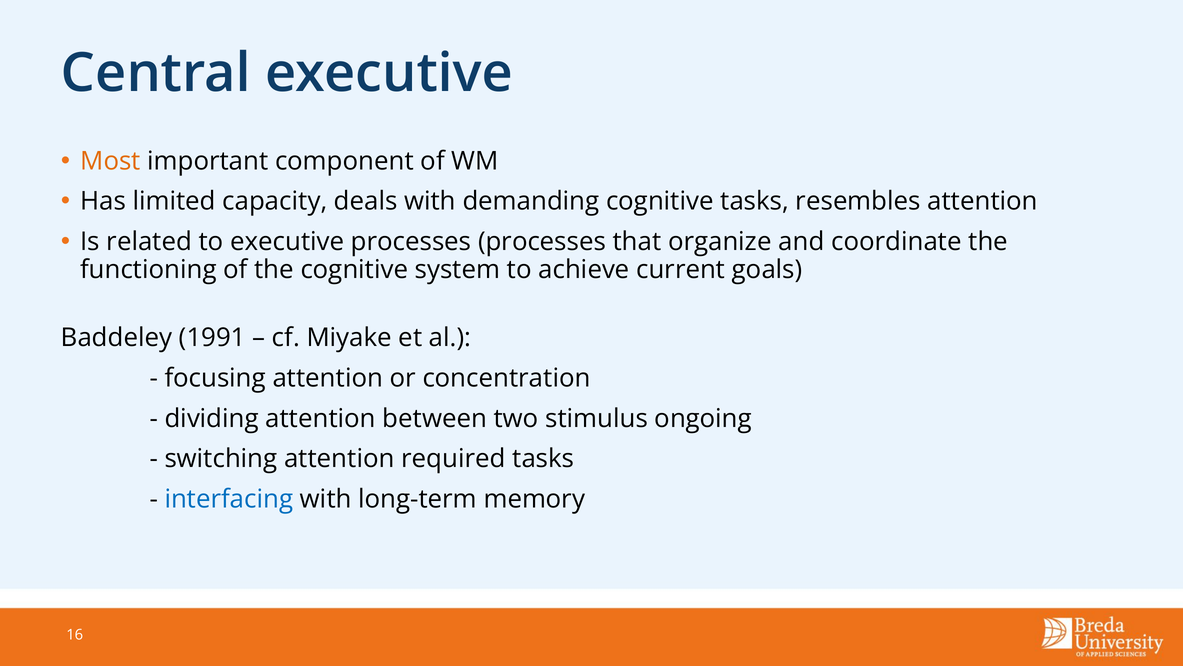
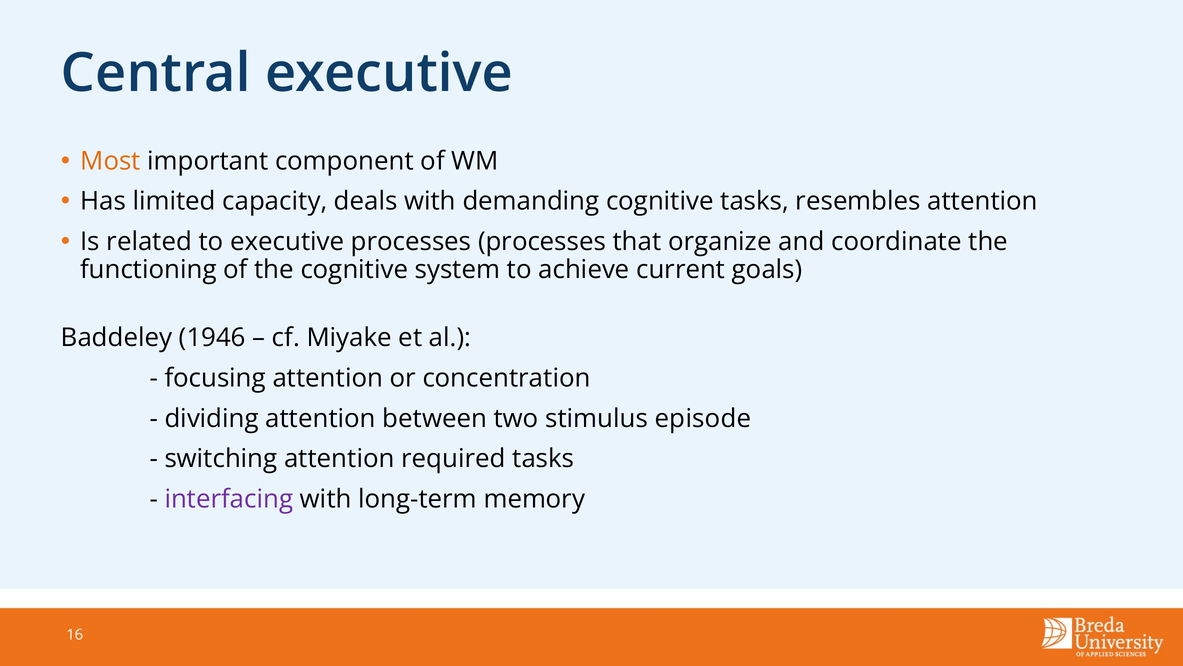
1991: 1991 -> 1946 (212, 338)
ongoing: ongoing -> episode (703, 418)
interfacing colour: blue -> purple (229, 499)
